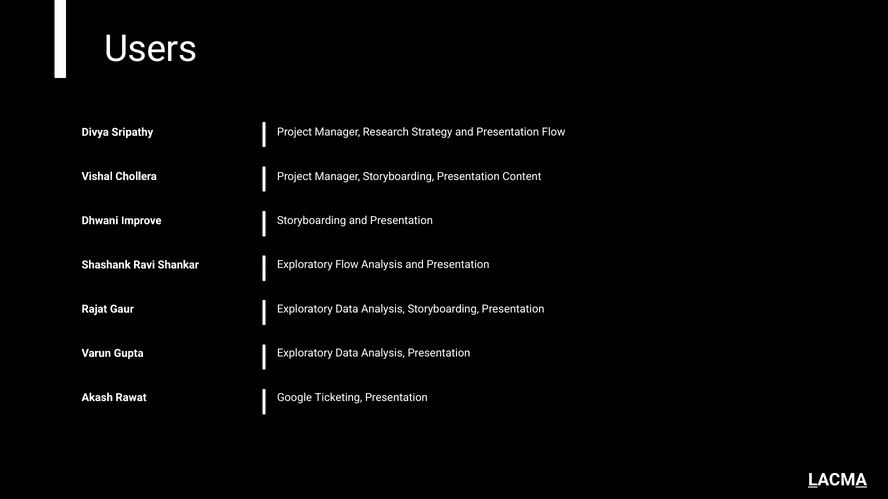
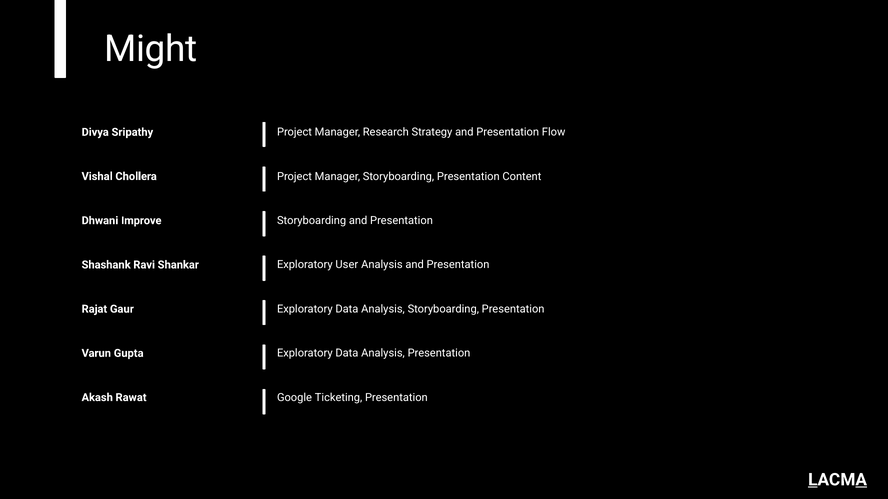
Users: Users -> Might (151, 49)
Exploratory Flow: Flow -> User (347, 265)
